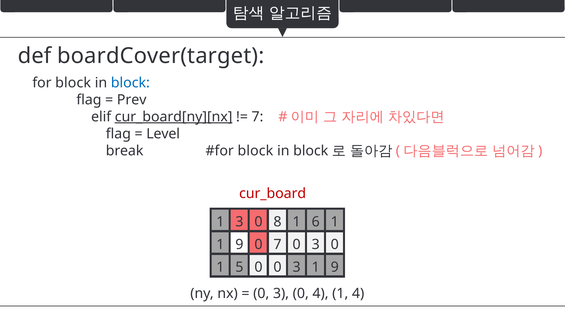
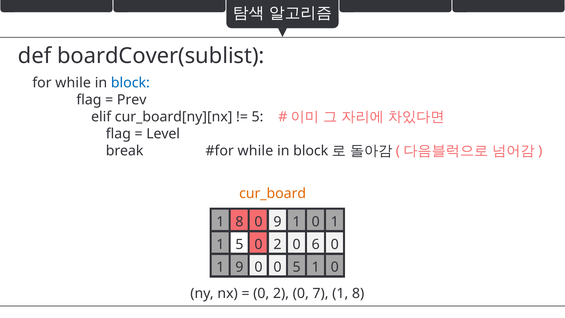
boardCover(target: boardCover(target -> boardCover(sublist (161, 56)
for block: block -> while (73, 83)
cur_board[ny][nx underline: present -> none (174, 117)
7: 7 -> 5 (258, 117)
block: block -> while (255, 151)
cur_board colour: red -> orange (273, 193)
3: 3 -> 8 (239, 222)
0 8: 8 -> 9 (278, 222)
6: 6 -> 0 (316, 222)
9: 9 -> 5 (239, 244)
7: 7 -> 2 (278, 244)
3: 3 -> 6 (316, 244)
1 5: 5 -> 9 (239, 267)
0 0 3: 3 -> 5 (297, 267)
9: 9 -> 0 (335, 267)
3: 3 -> 2 (281, 293)
0 4: 4 -> 7 (321, 293)
4: 4 -> 8 (358, 293)
